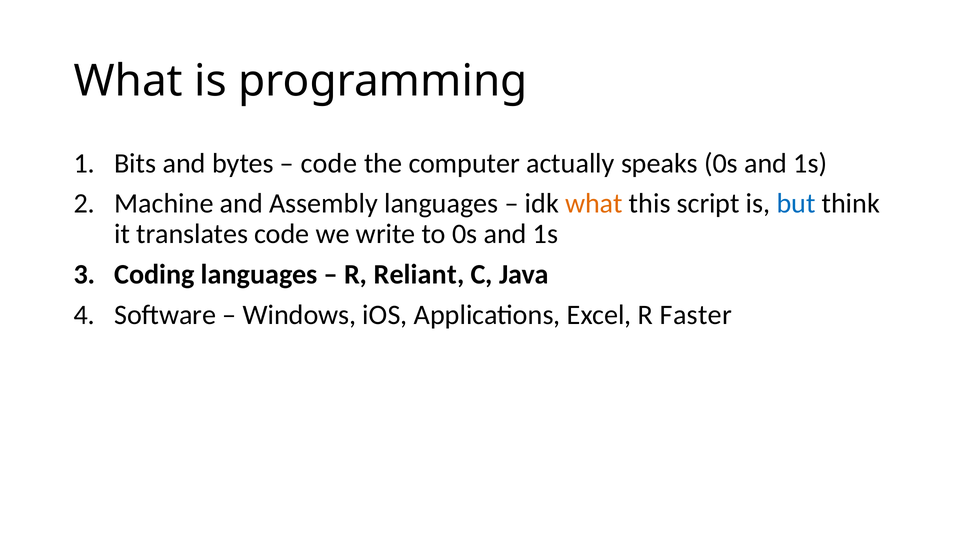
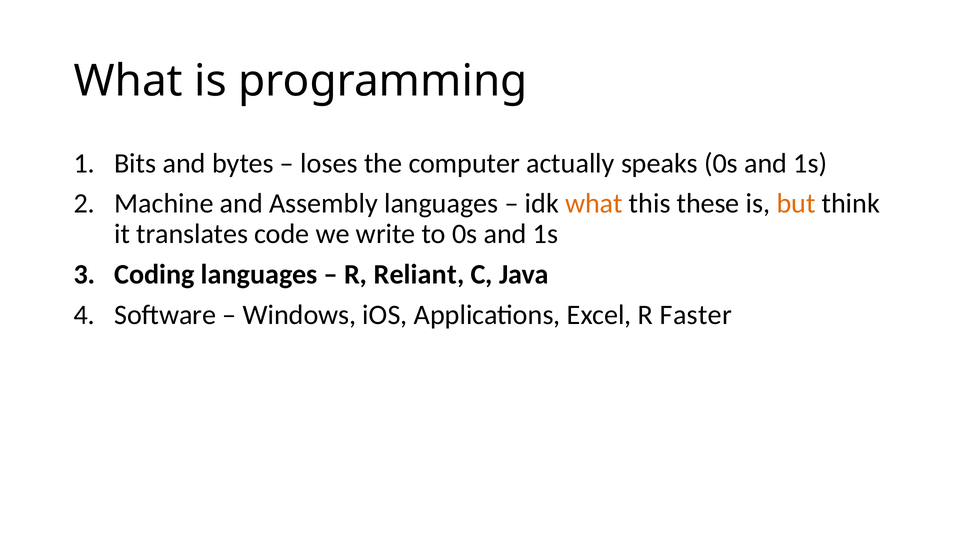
code: code -> loses (329, 163)
script: script -> these (708, 204)
but colour: blue -> orange (796, 204)
